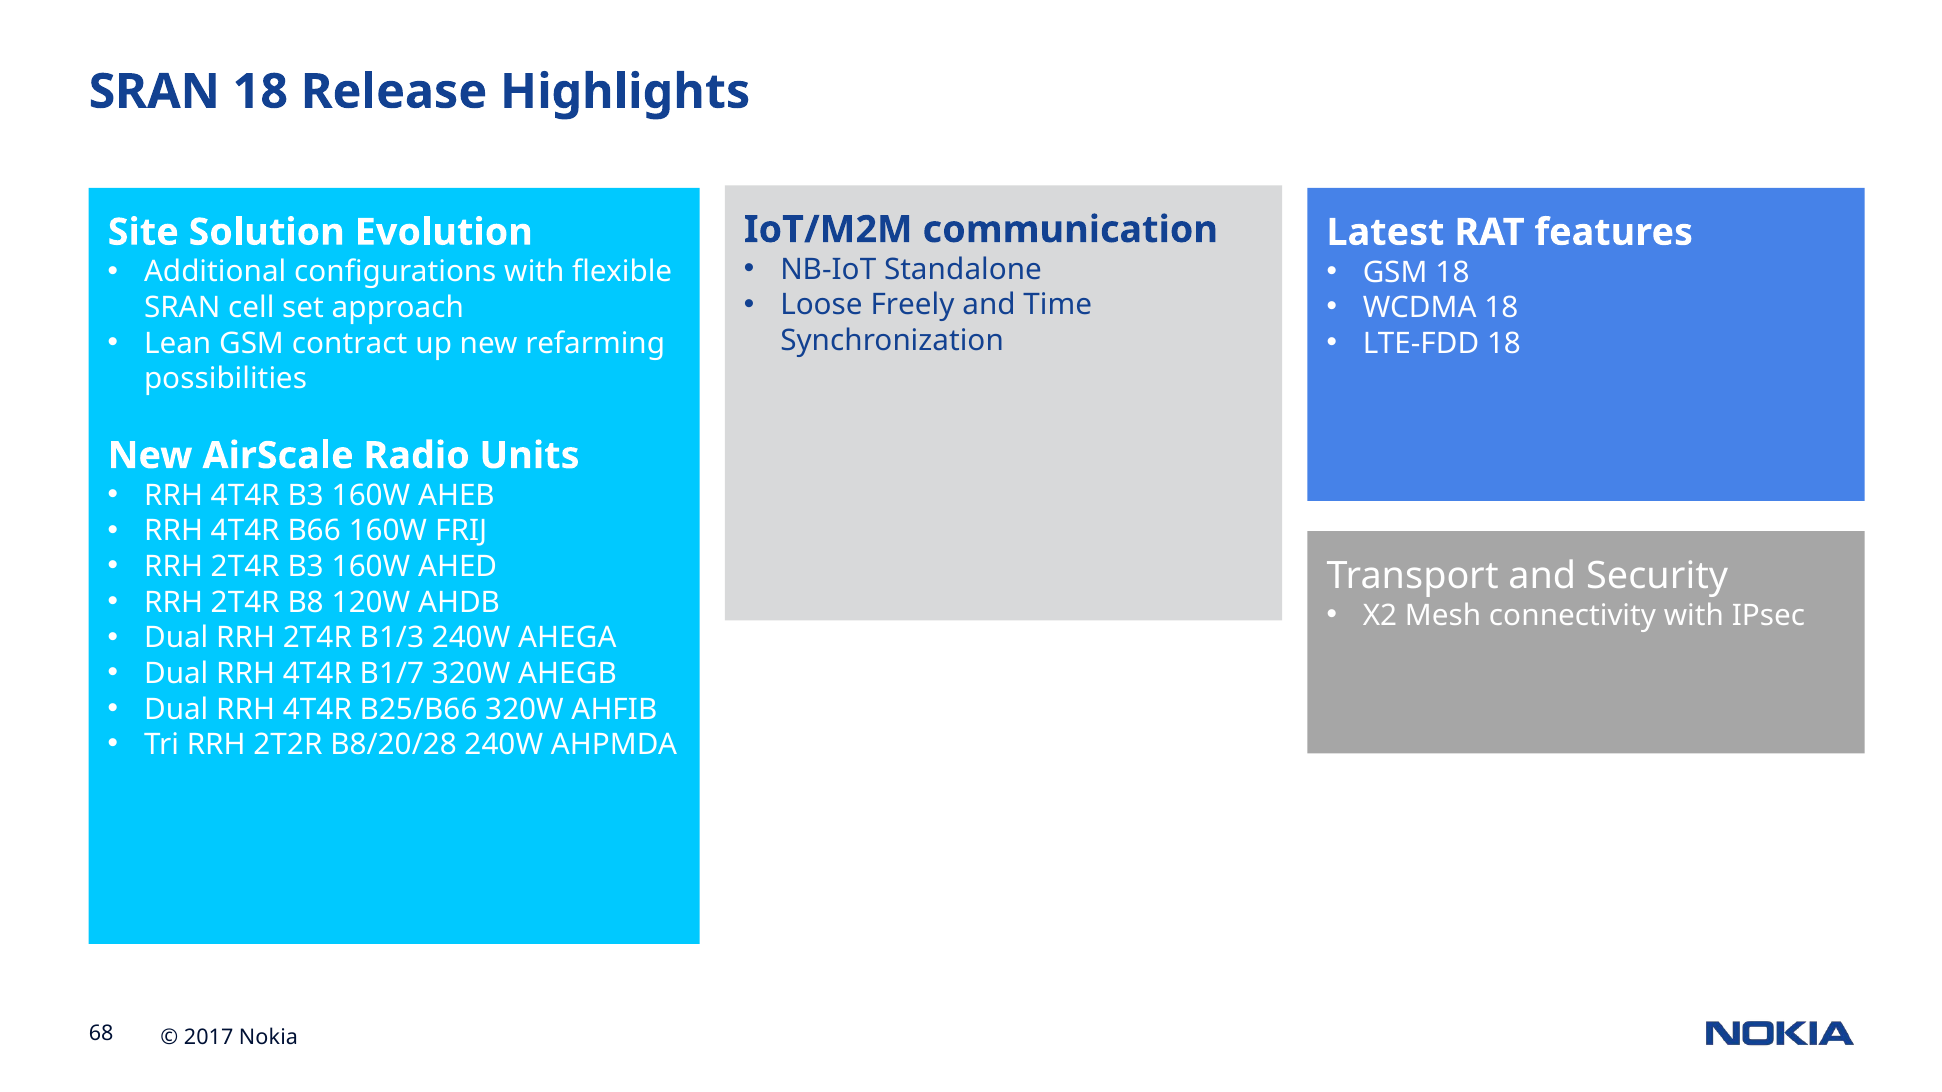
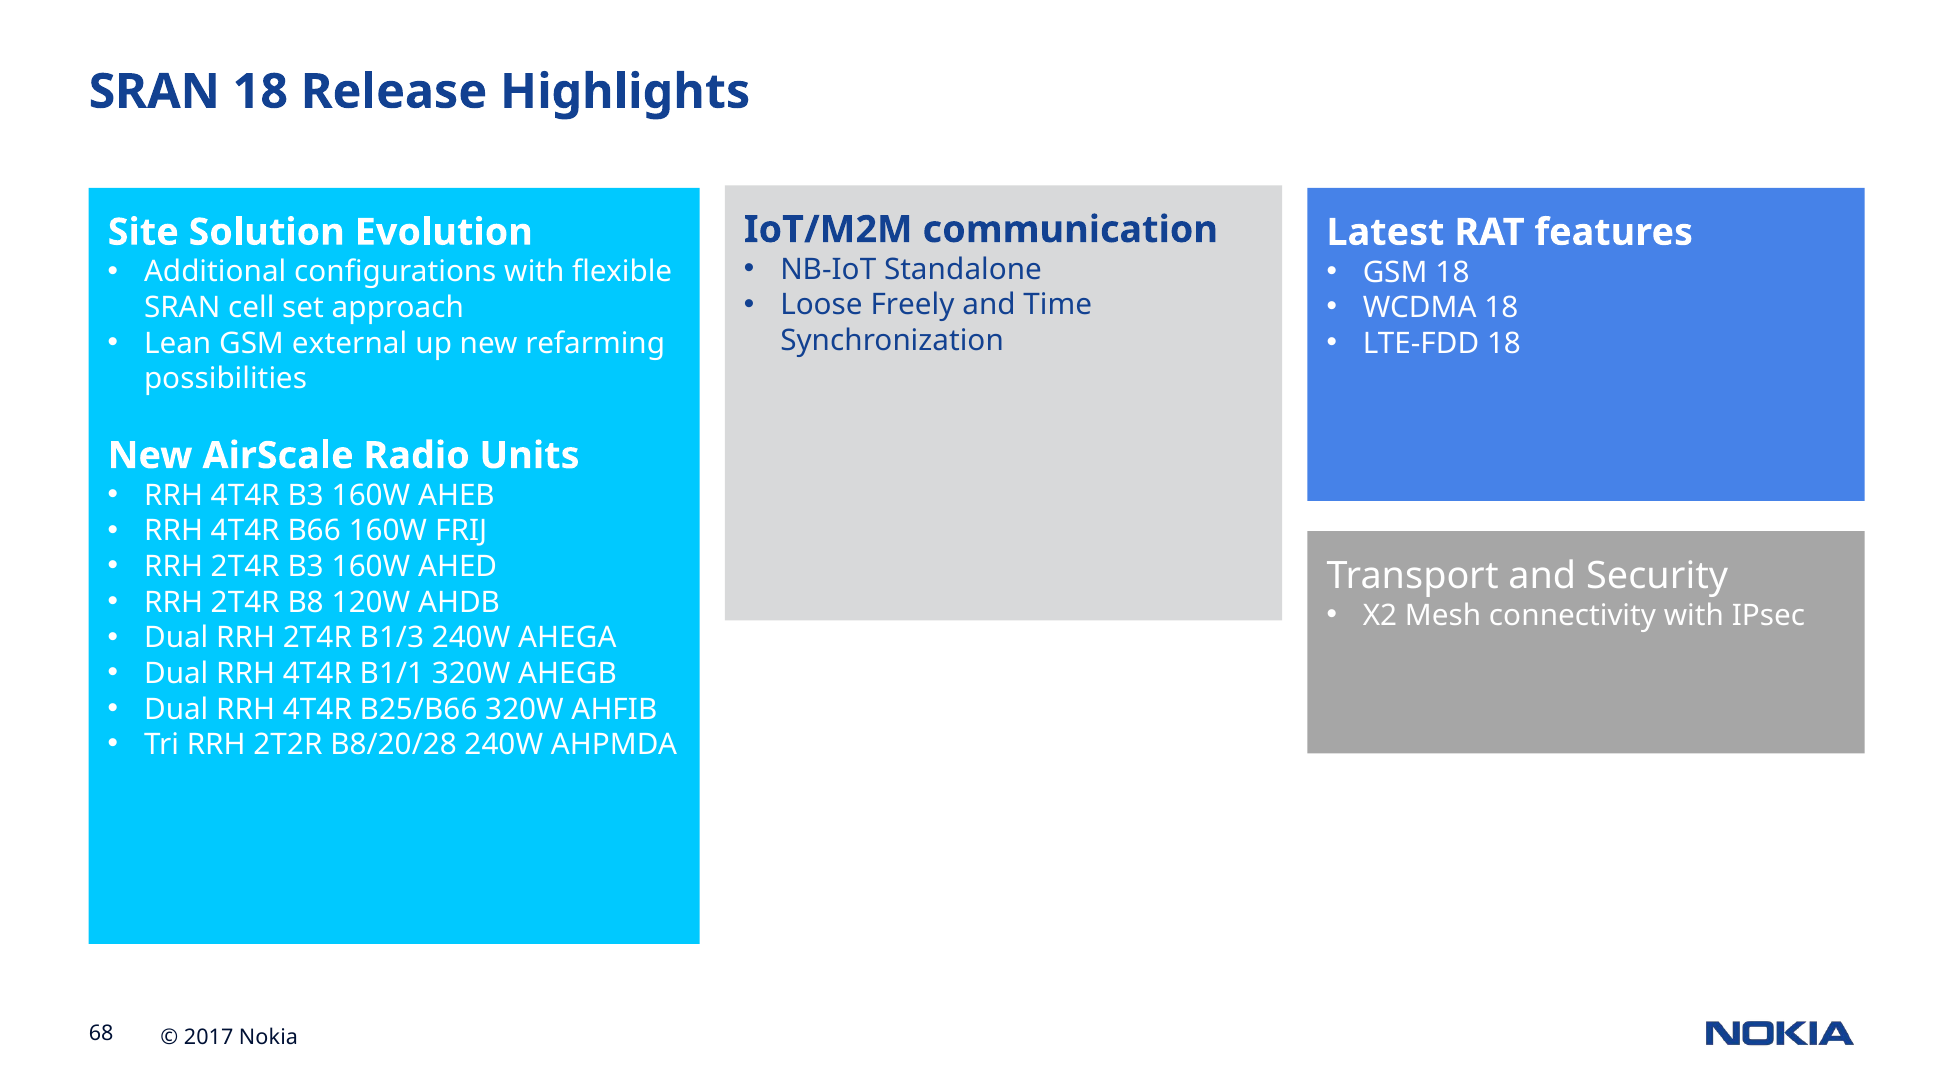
contract: contract -> external (350, 344)
B1/7: B1/7 -> B1/1 (392, 674)
